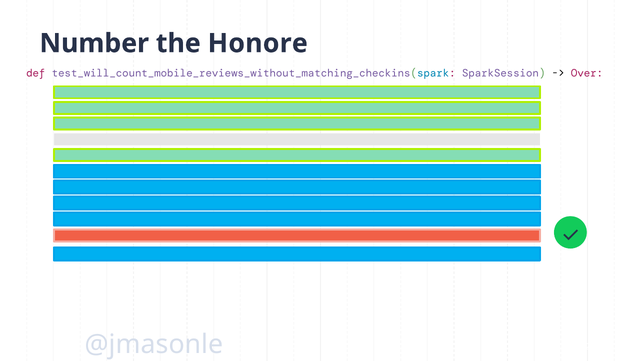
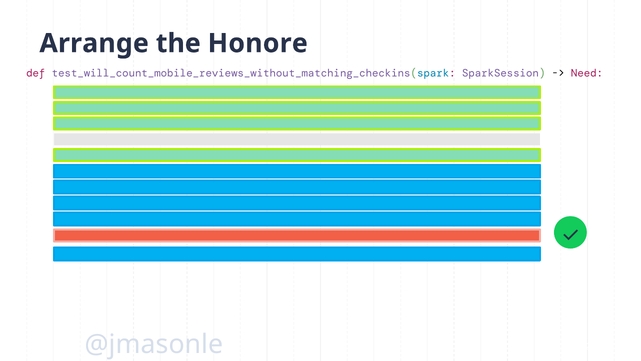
Number: Number -> Arrange (94, 43)
Over: Over -> Need (587, 73)
